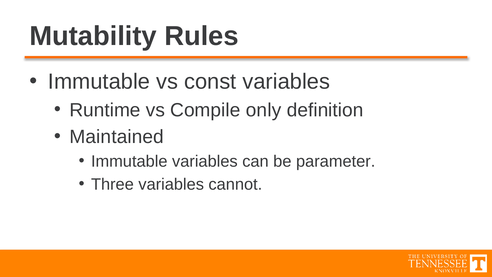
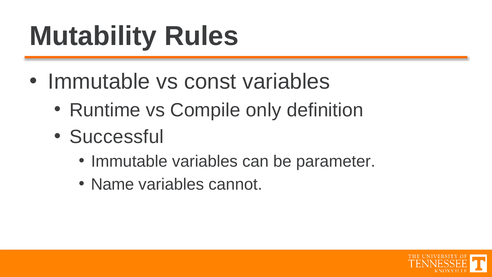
Maintained: Maintained -> Successful (117, 137)
Three: Three -> Name (112, 184)
